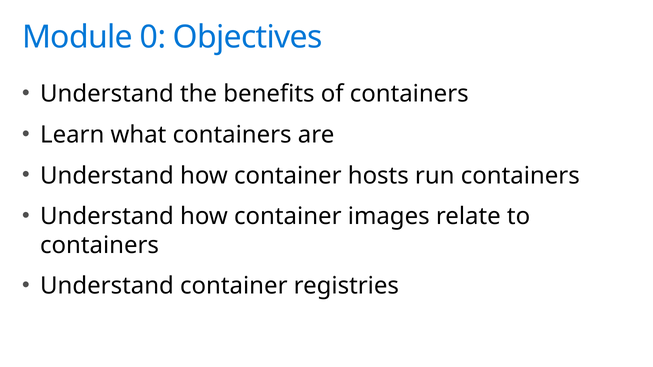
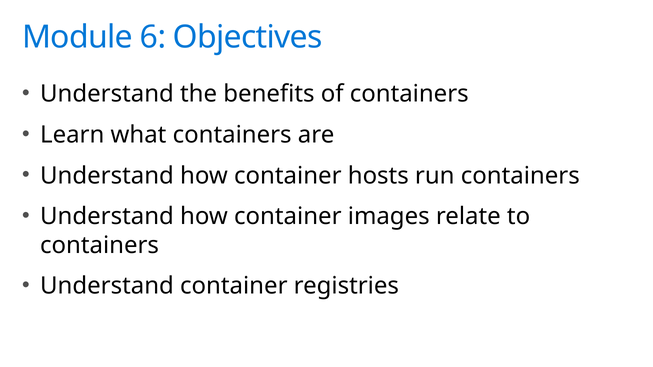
0: 0 -> 6 (153, 37)
